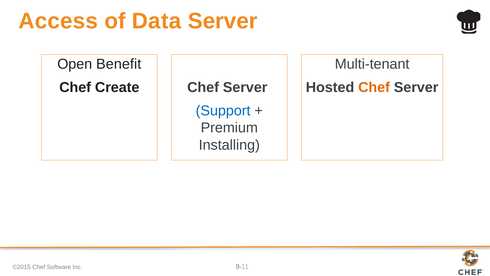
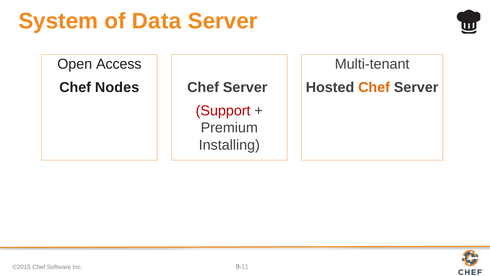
Access: Access -> System (58, 21)
Benefit: Benefit -> Access (119, 64)
Create: Create -> Nodes (117, 87)
Support colour: blue -> red (223, 111)
